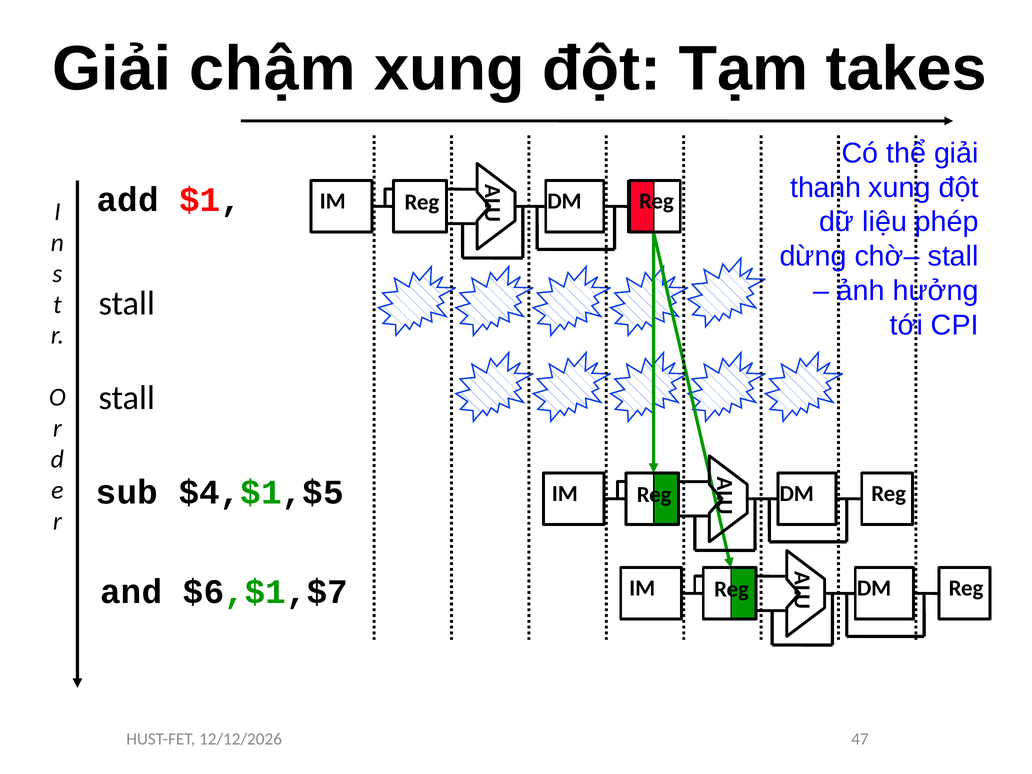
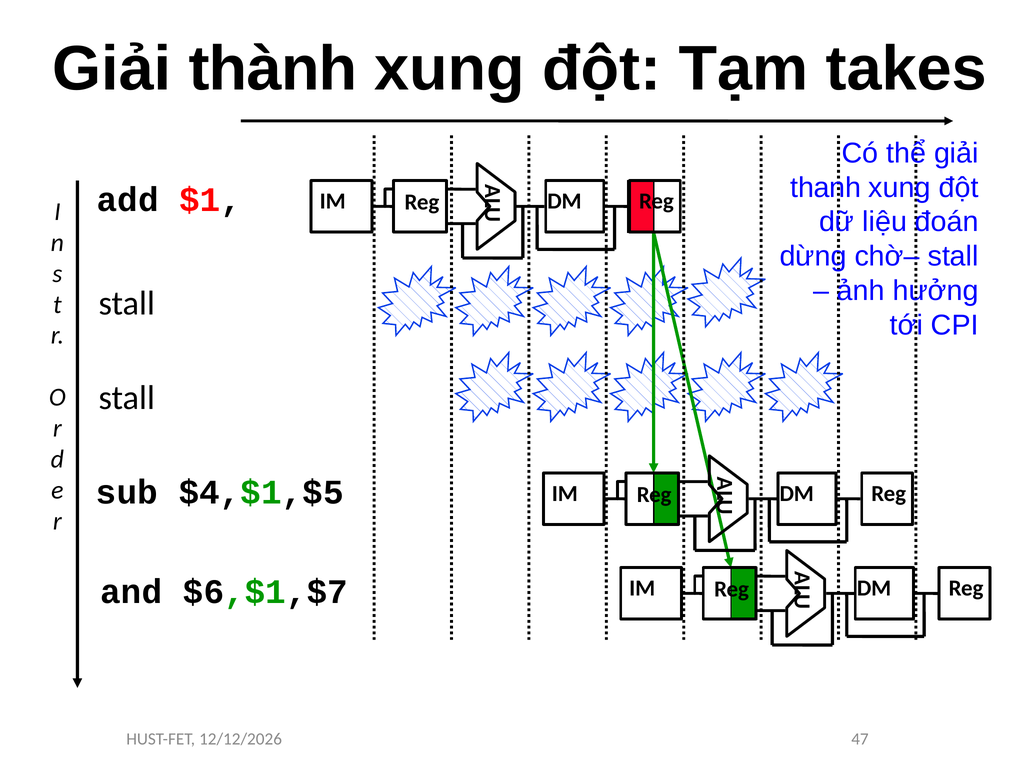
chậm: chậm -> thành (273, 69)
phép: phép -> đoán (947, 222)
